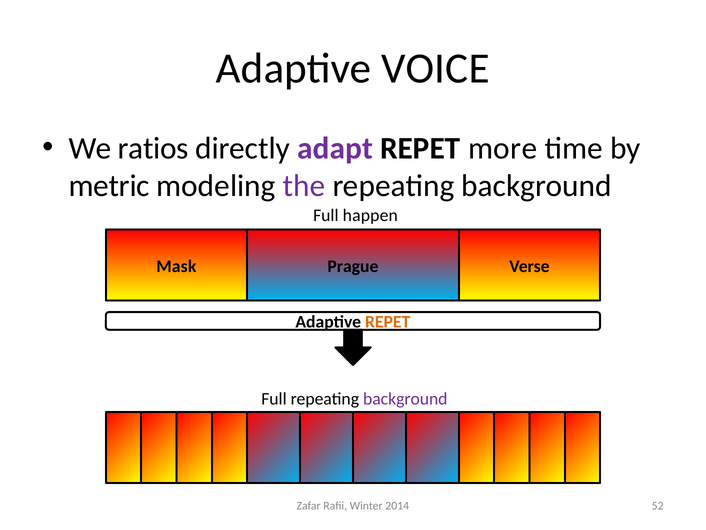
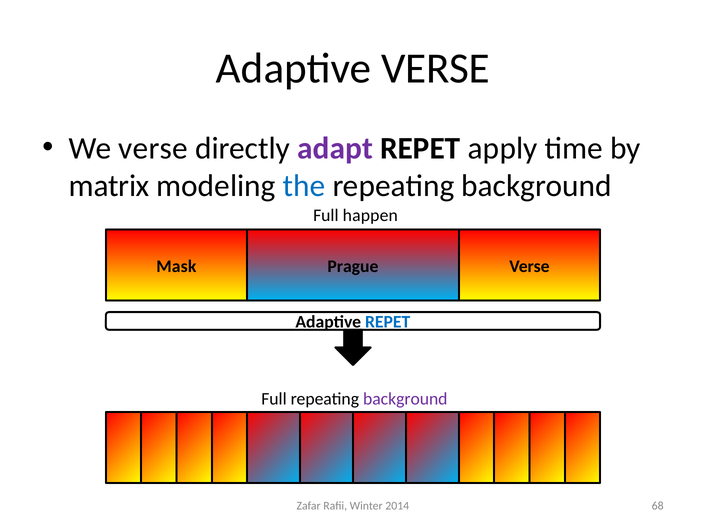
Adaptive VOICE: VOICE -> VERSE (436, 68)
We ratios: ratios -> verse (153, 148)
more: more -> apply (503, 148)
metric: metric -> matrix (109, 186)
the colour: purple -> blue (304, 186)
REPET colour: orange -> blue (388, 322)
52: 52 -> 68 (658, 506)
